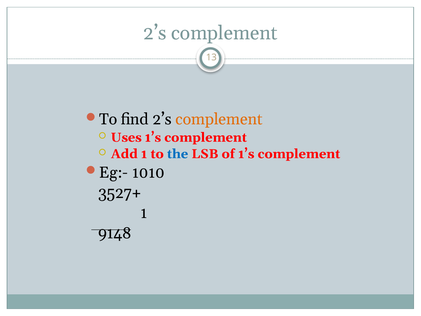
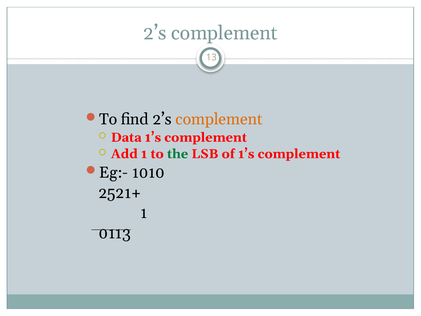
Uses: Uses -> Data (126, 137)
the colour: blue -> green (178, 154)
3527+: 3527+ -> 2521+ (120, 193)
9148: 9148 -> 0113 (115, 233)
